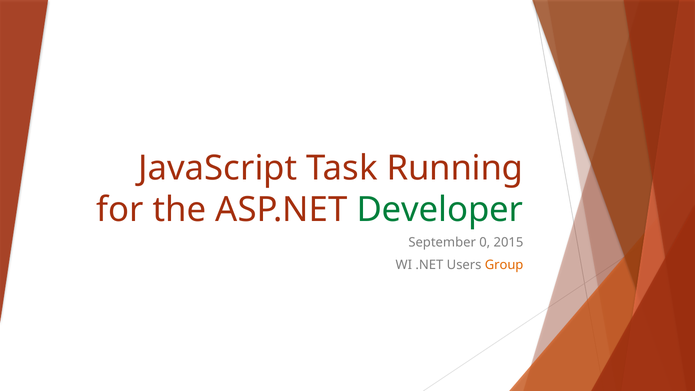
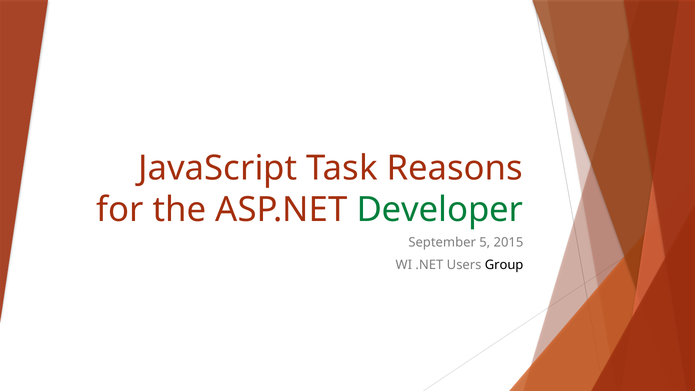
Running: Running -> Reasons (455, 168)
0: 0 -> 5 (485, 242)
Group colour: orange -> black (504, 265)
